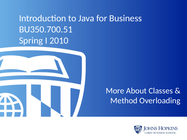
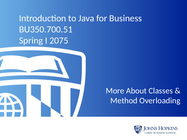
2010: 2010 -> 2075 (59, 41)
